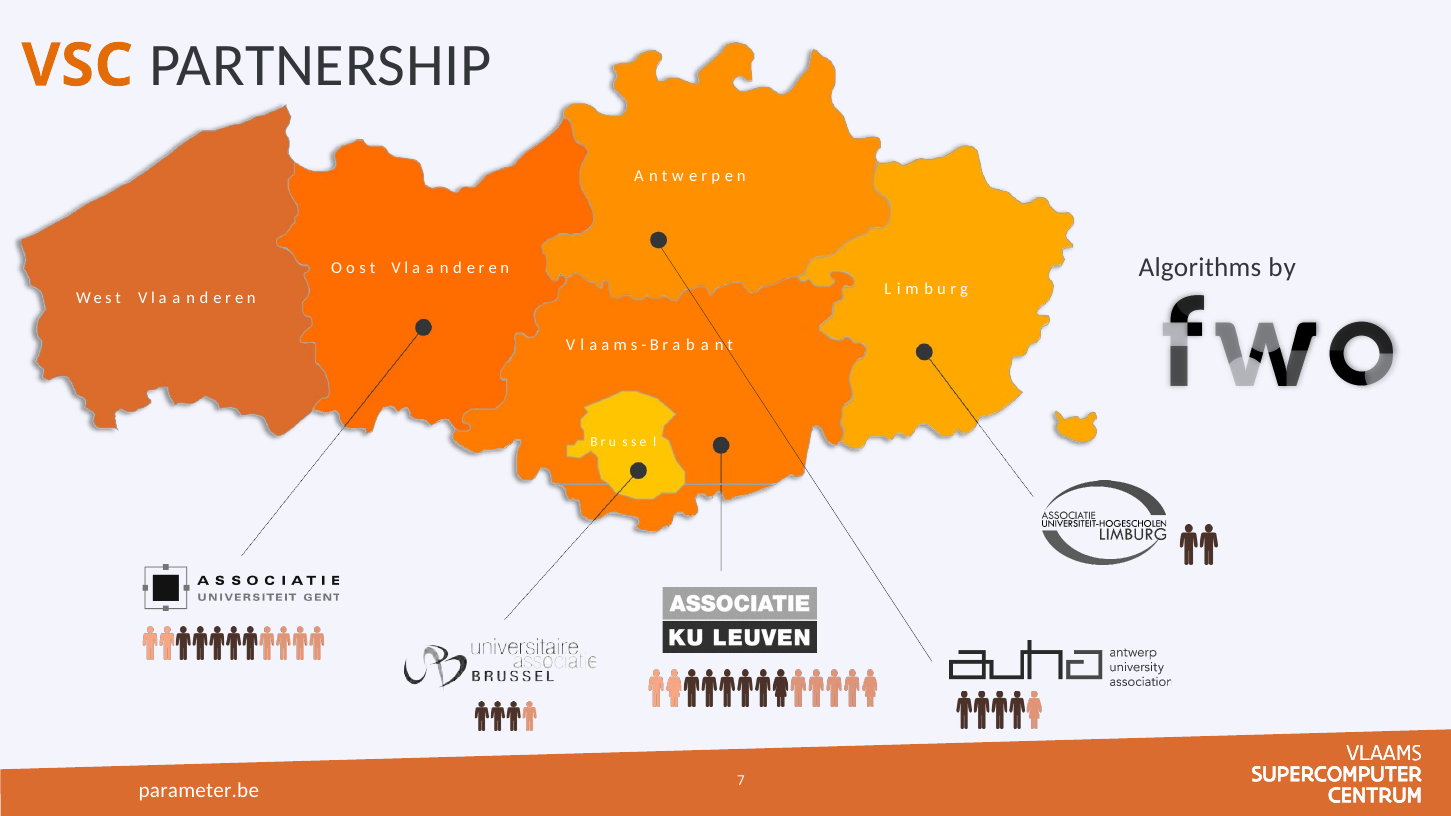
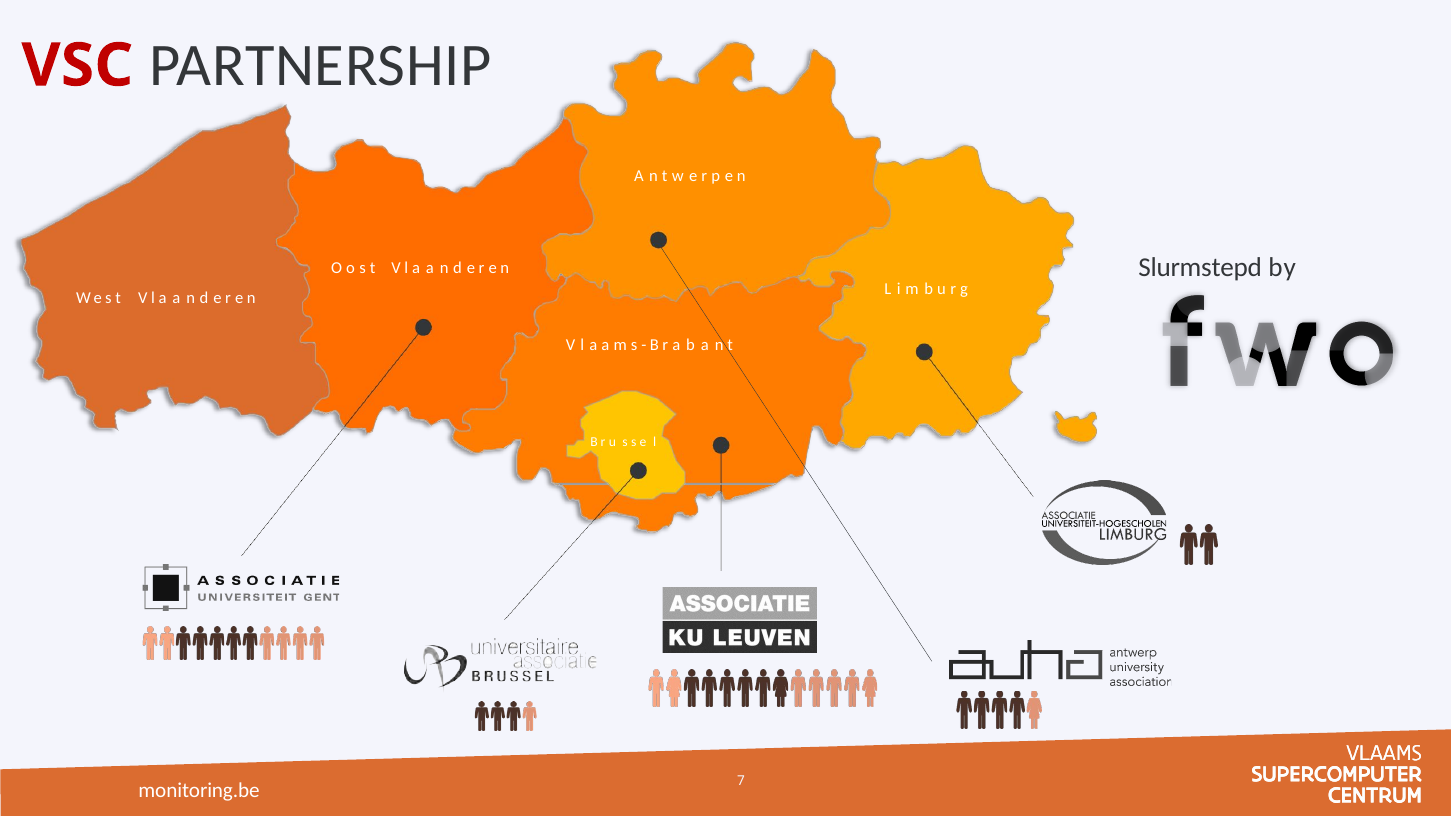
VSC colour: orange -> red (77, 66)
Algorithms: Algorithms -> Slurmstepd (1200, 268)
parameter.be: parameter.be -> monitoring.be (199, 791)
